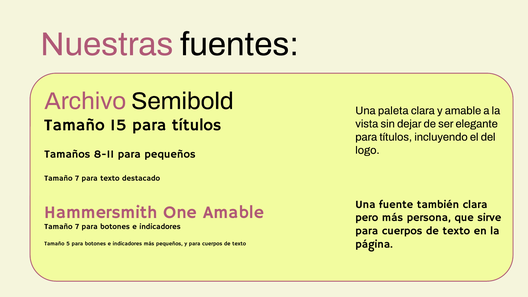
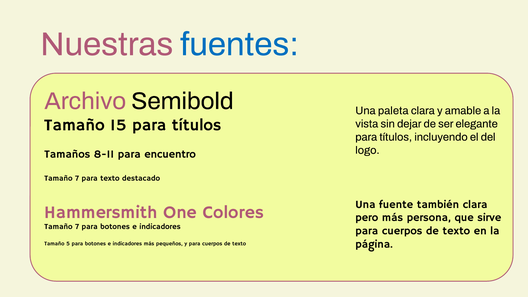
fuentes colour: black -> blue (240, 44)
para pequeños: pequeños -> encuentro (170, 154)
One Amable: Amable -> Colores (233, 212)
